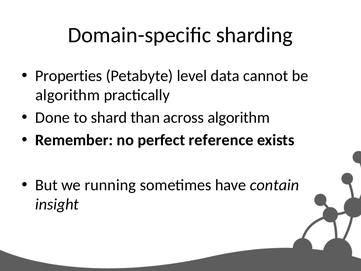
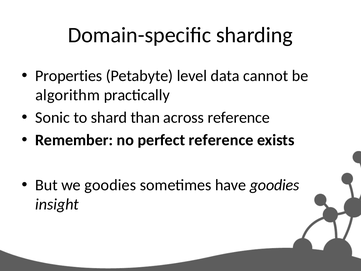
Done: Done -> Sonic (53, 117)
across algorithm: algorithm -> reference (239, 117)
we running: running -> goodies (110, 185)
have contain: contain -> goodies (275, 185)
